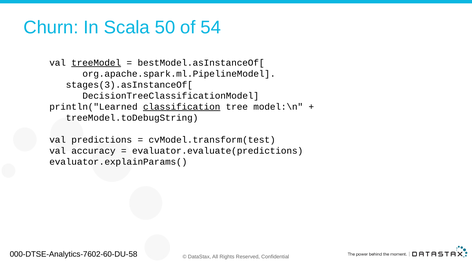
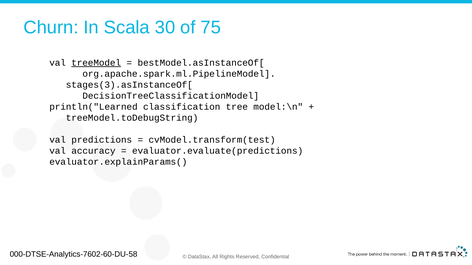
50: 50 -> 30 (165, 27)
54: 54 -> 75 (211, 27)
classification underline: present -> none (182, 107)
